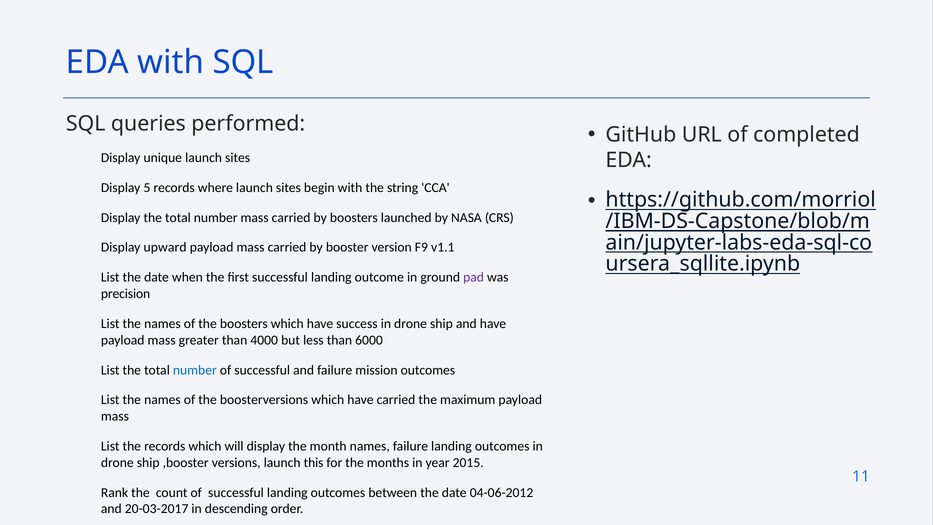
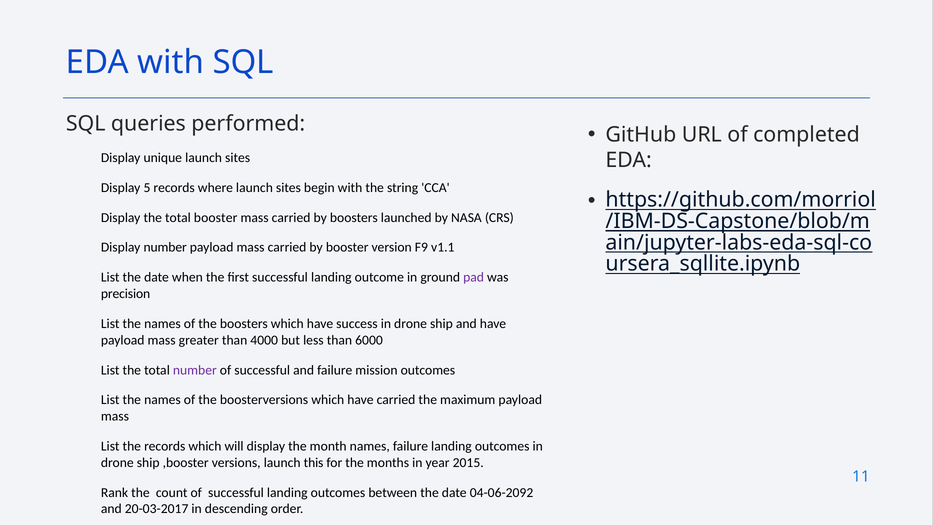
Display the total number: number -> booster (216, 217)
Display upward: upward -> number (165, 247)
number colour: blue -> purple (195, 370)
04-06-2012: 04-06-2012 -> 04-06-2092 (502, 492)
